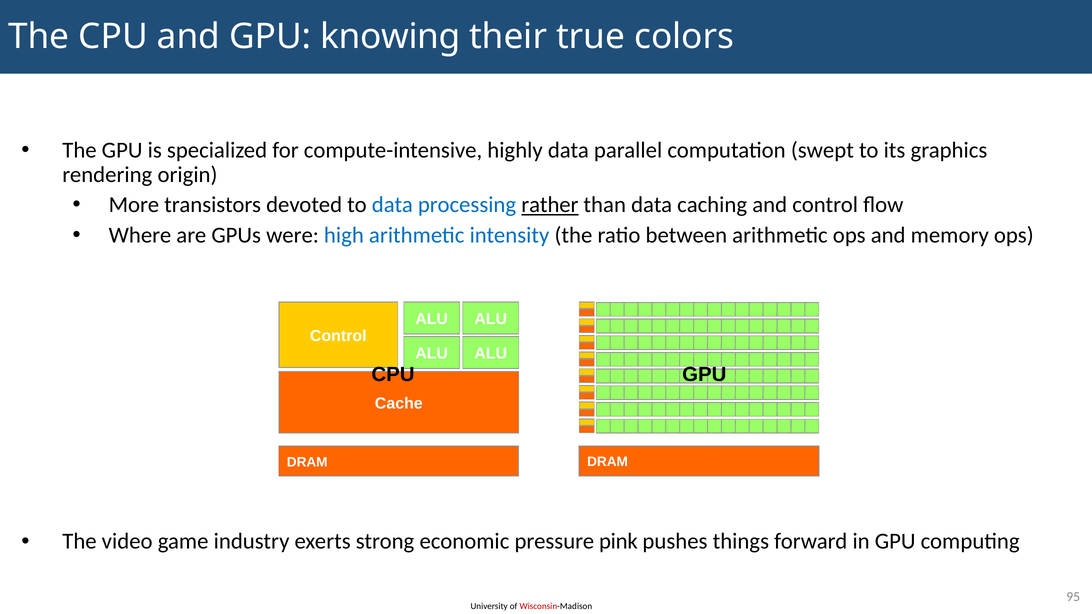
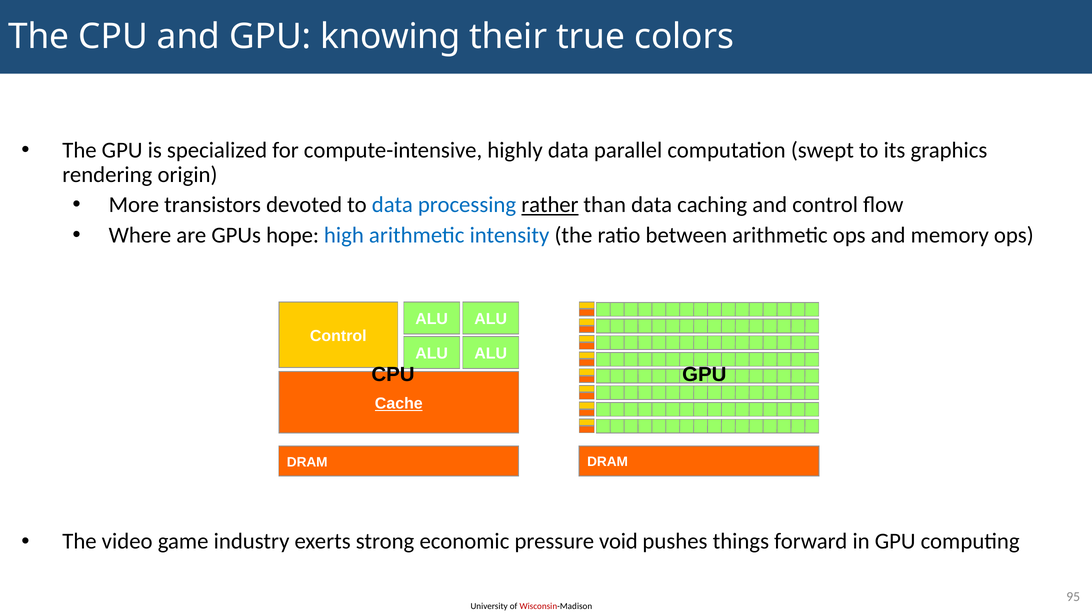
were: were -> hope (293, 235)
Cache underline: none -> present (399, 404)
pink: pink -> void (618, 542)
